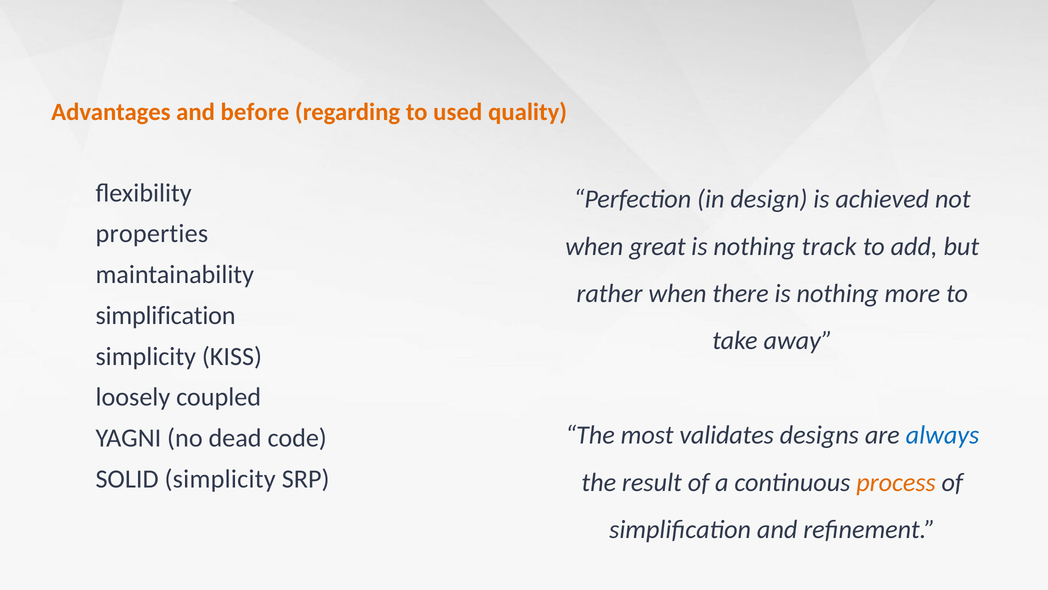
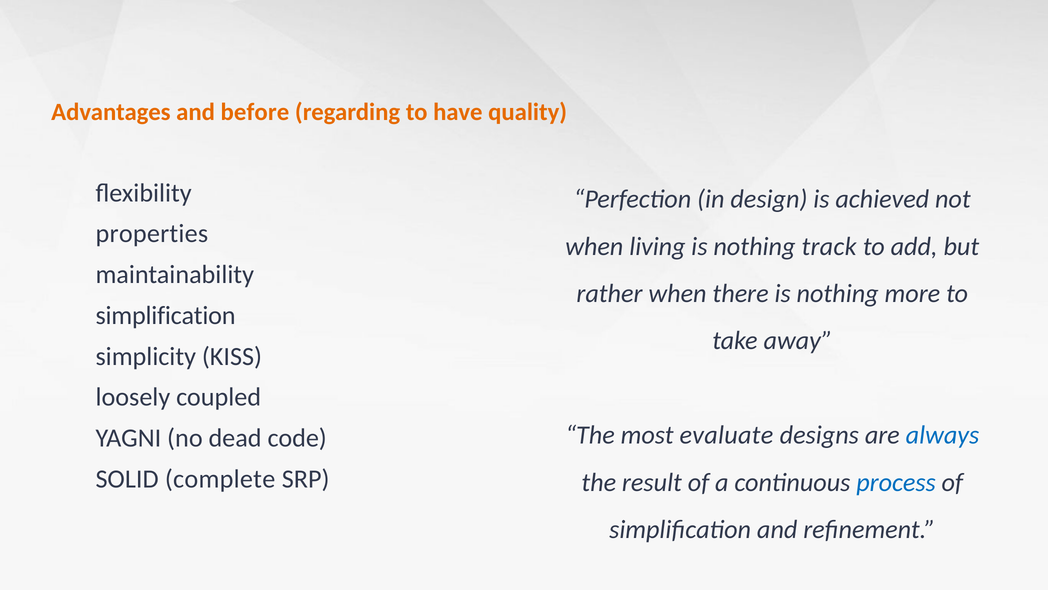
used: used -> have (458, 112)
great: great -> living (657, 246)
validates: validates -> evaluate (726, 435)
SOLID simplicity: simplicity -> complete (220, 479)
process colour: orange -> blue (896, 482)
